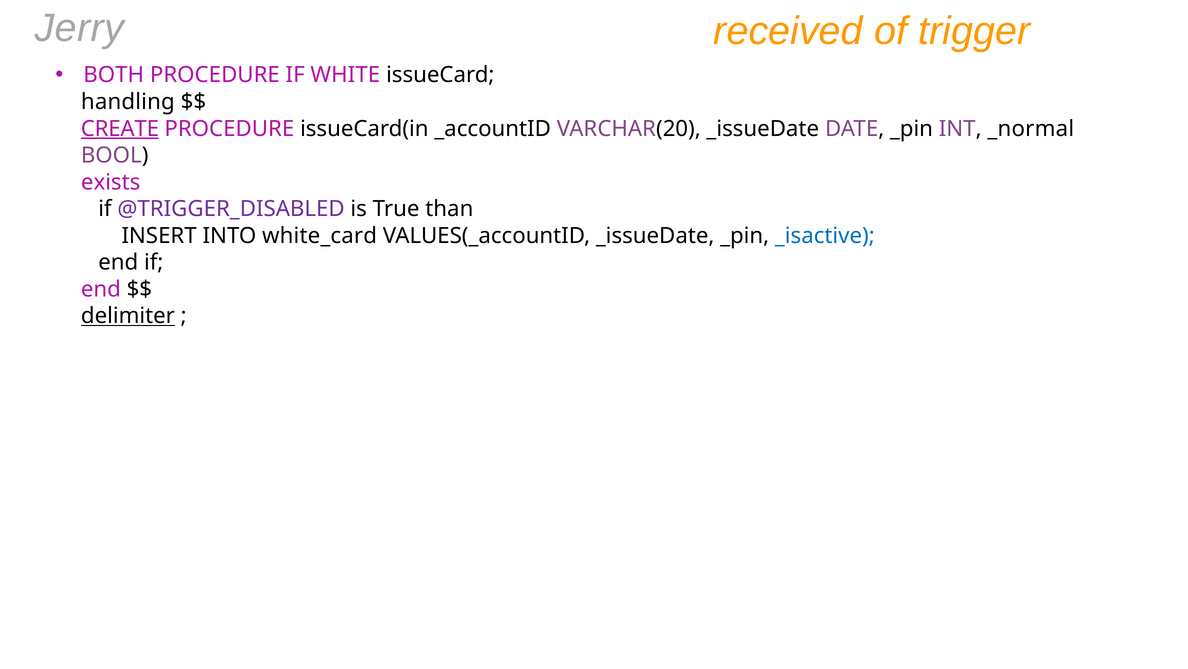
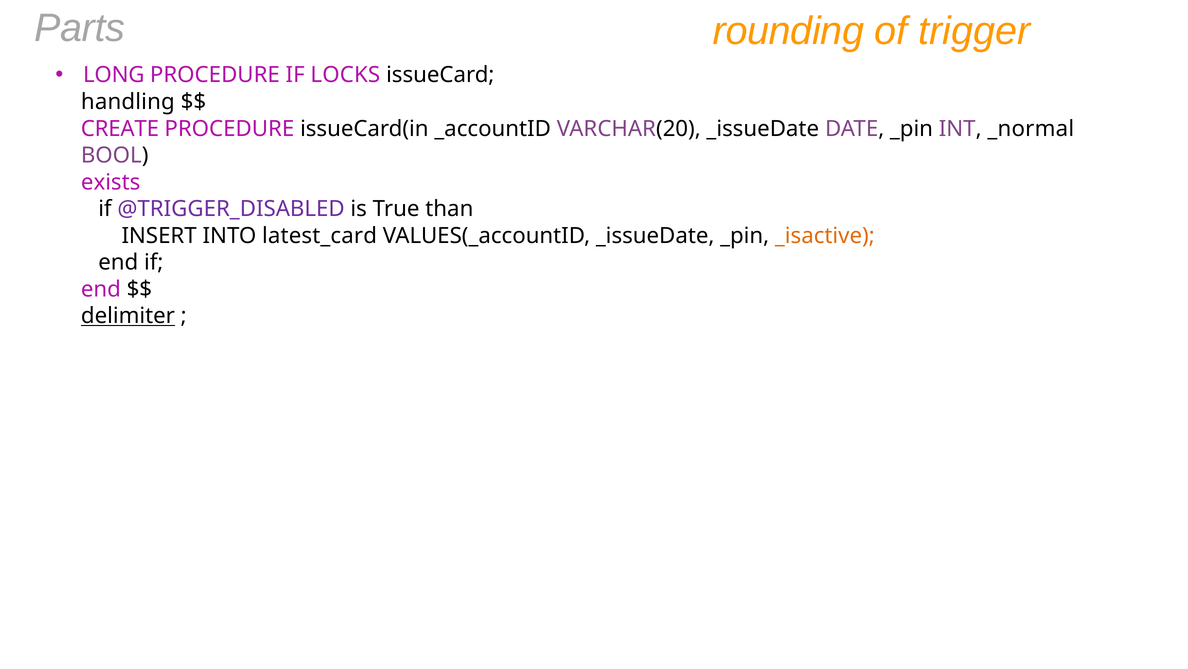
Jerry: Jerry -> Parts (80, 28)
received: received -> rounding (788, 31)
BOTH: BOTH -> LONG (114, 75)
WHITE: WHITE -> LOCKS (345, 75)
CREATE underline: present -> none (120, 129)
white_card: white_card -> latest_card (320, 235)
_isactive colour: blue -> orange (825, 235)
